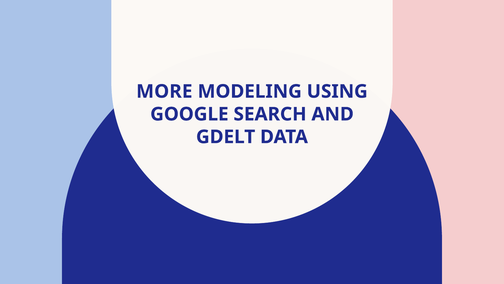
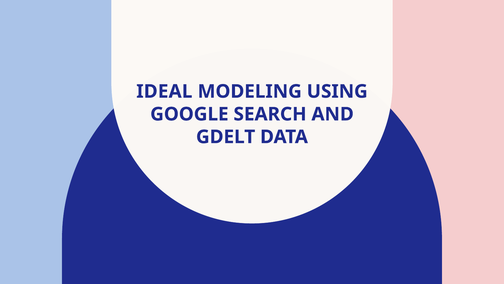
MORE: MORE -> IDEAL (164, 91)
